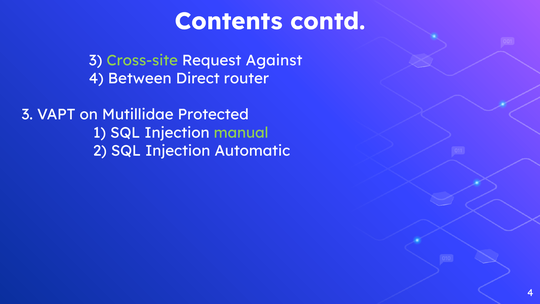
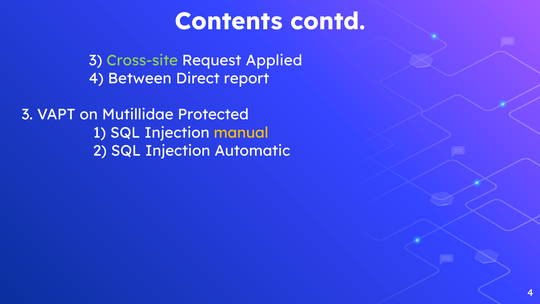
Against: Against -> Applied (274, 61)
router: router -> report (246, 79)
manual colour: light green -> yellow (241, 133)
